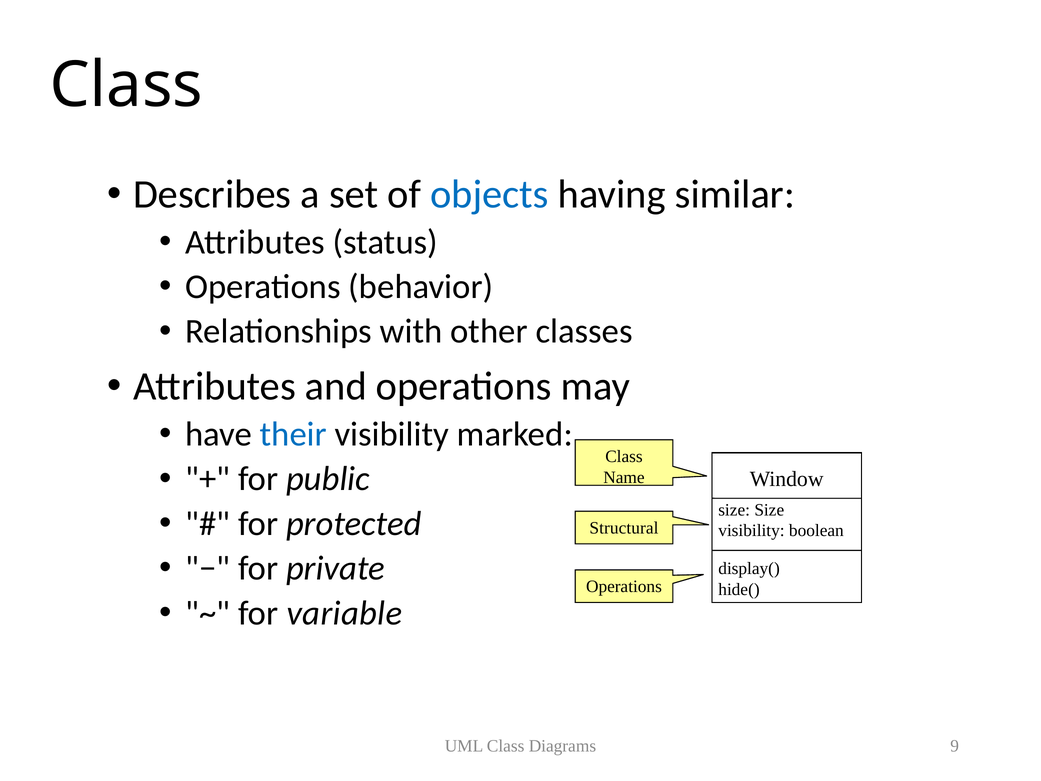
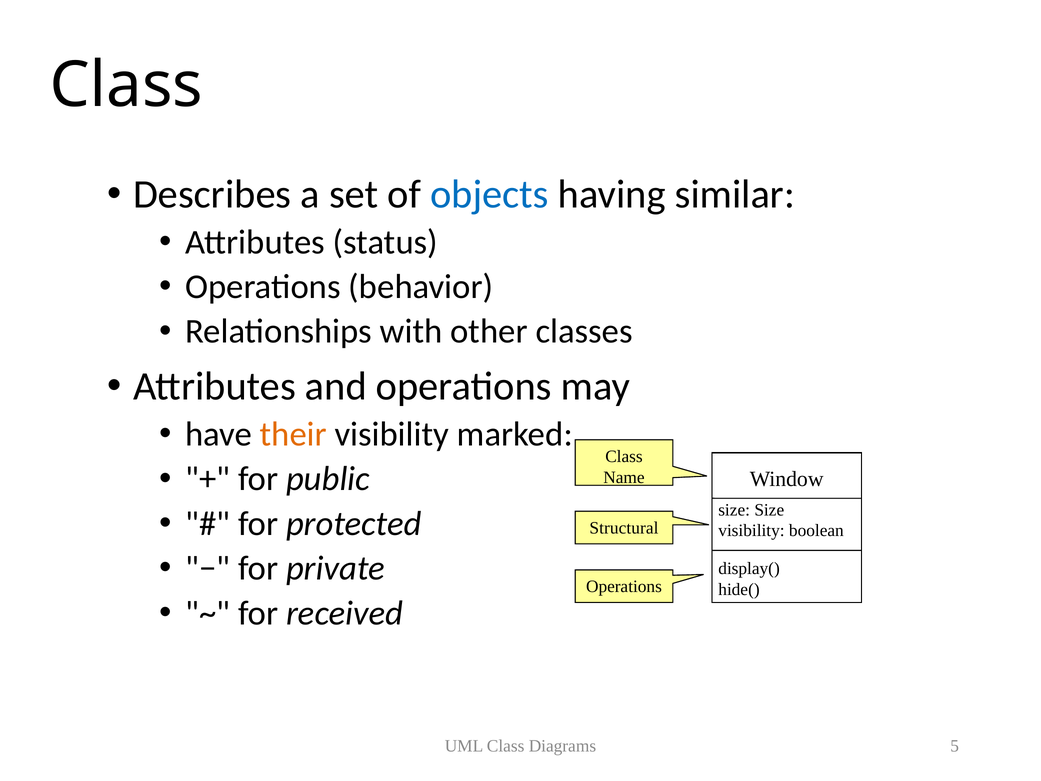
their colour: blue -> orange (293, 434)
variable: variable -> received (345, 613)
9: 9 -> 5 (955, 746)
